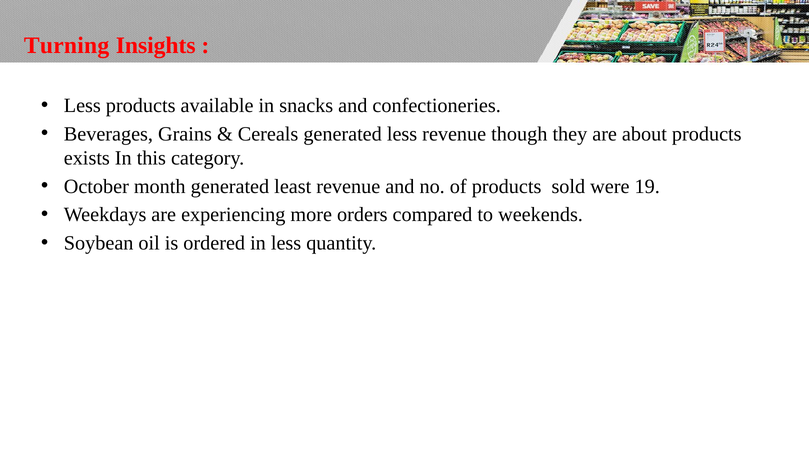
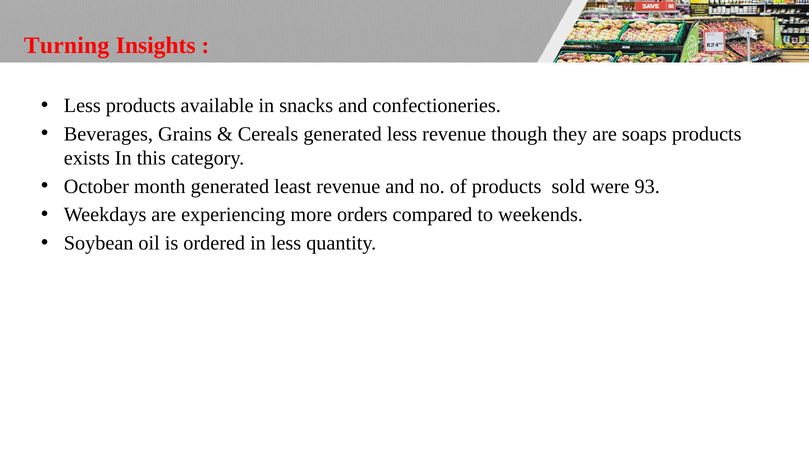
about: about -> soaps (644, 134)
19: 19 -> 93 (647, 186)
